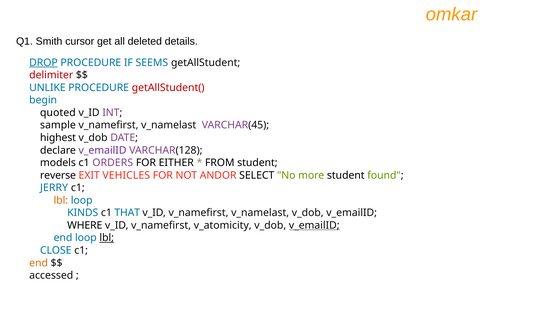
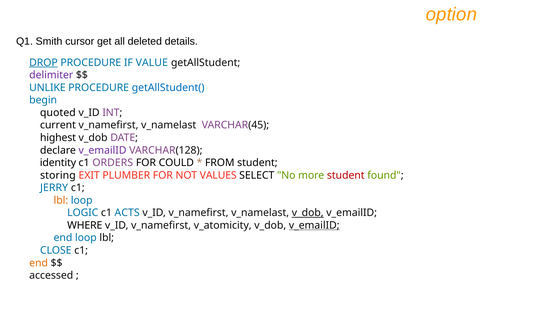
omkar: omkar -> option (451, 14)
SEEMS: SEEMS -> VALUE (152, 63)
delimiter colour: red -> purple (51, 75)
getAllStudent( colour: red -> blue (168, 88)
sample: sample -> current (58, 125)
models: models -> identity (58, 163)
EITHER: EITHER -> COULD (176, 163)
reverse: reverse -> storing (58, 175)
VEHICLES: VEHICLES -> PLUMBER (126, 175)
ANDOR: ANDOR -> VALUES (218, 175)
student colour: black -> red (346, 175)
KINDS: KINDS -> LOGIC (83, 213)
THAT: THAT -> ACTS (127, 213)
v_dob underline: none -> present (308, 213)
lbl underline: present -> none (107, 238)
